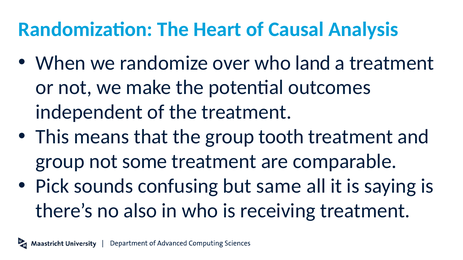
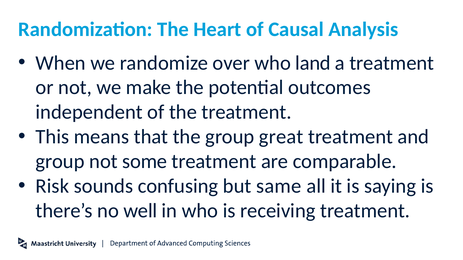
tooth: tooth -> great (281, 137)
Pick: Pick -> Risk (52, 186)
also: also -> well (140, 211)
